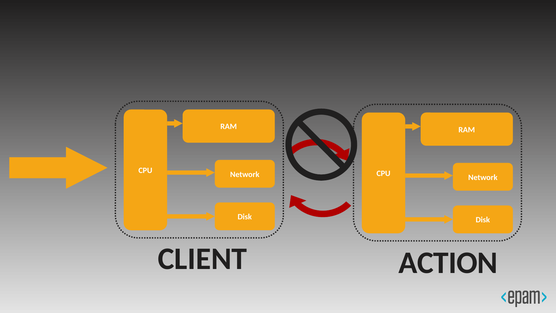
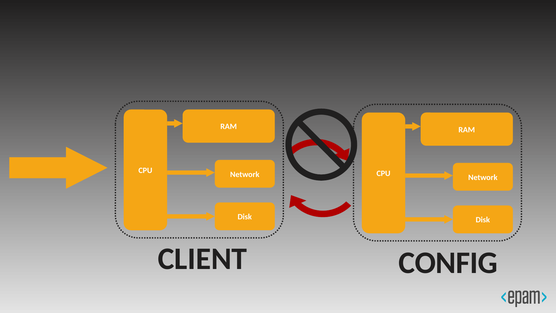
ACTION: ACTION -> CONFIG (448, 263)
